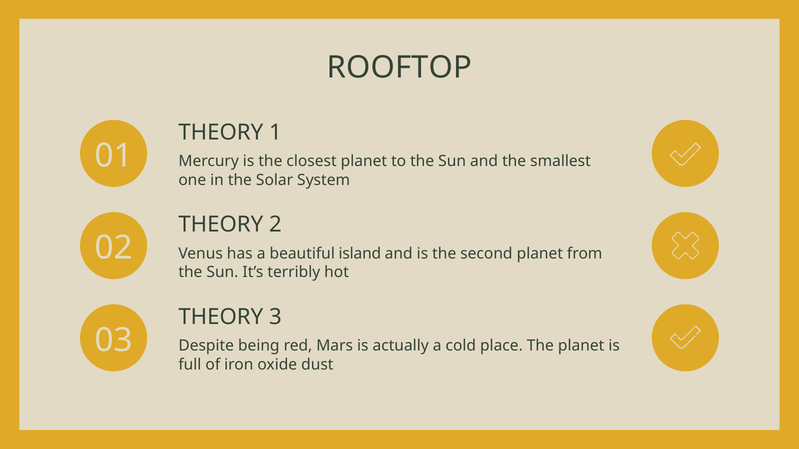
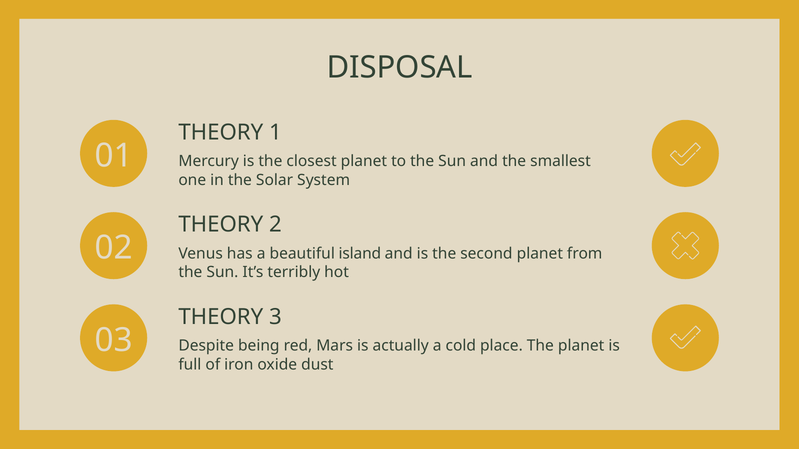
ROOFTOP: ROOFTOP -> DISPOSAL (400, 68)
